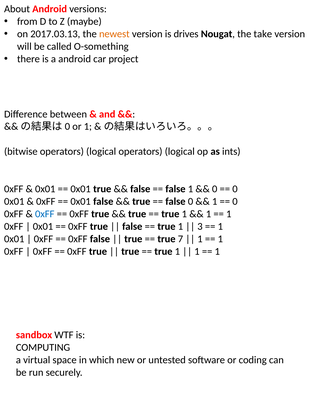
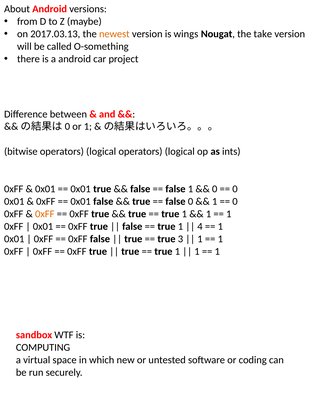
drives: drives -> wings (186, 34)
0xFF colour: blue -> orange (45, 214)
3: 3 -> 4 (200, 226)
7: 7 -> 3 (180, 239)
